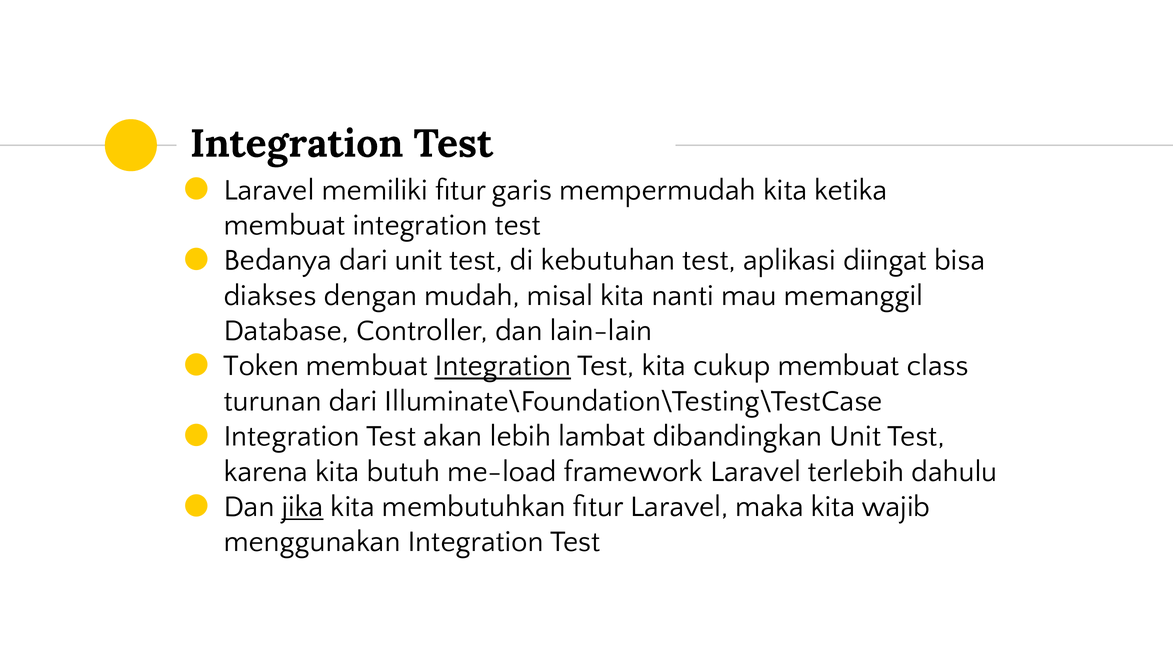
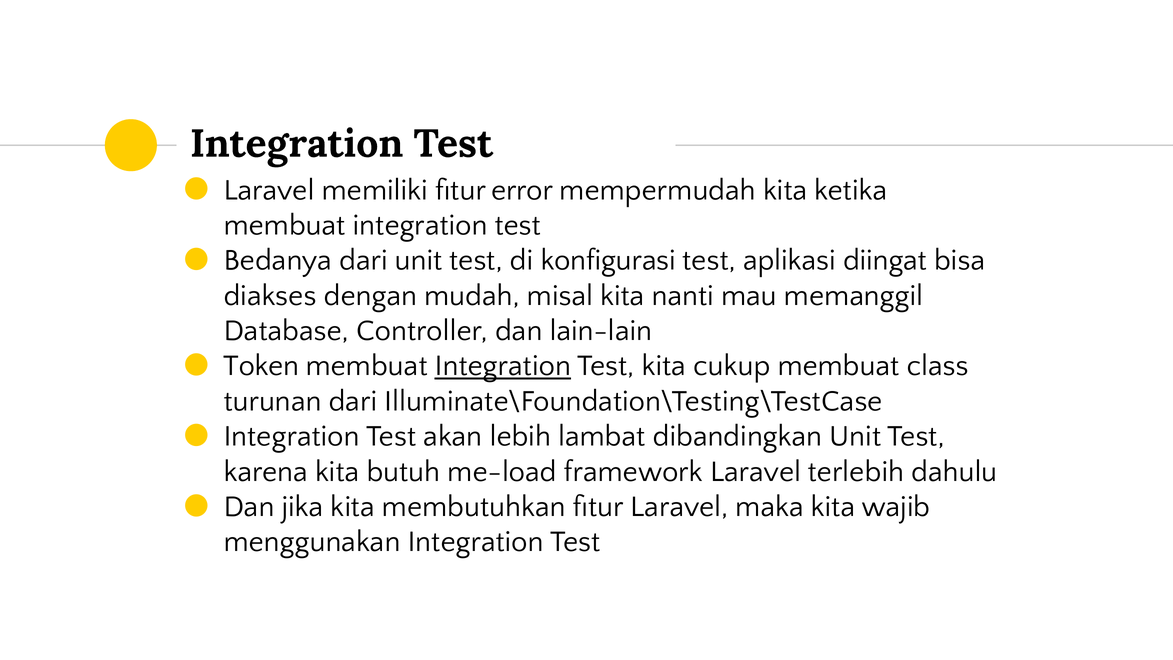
garis: garis -> error (522, 190)
kebutuhan: kebutuhan -> konfigurasi (608, 260)
jika underline: present -> none (303, 506)
